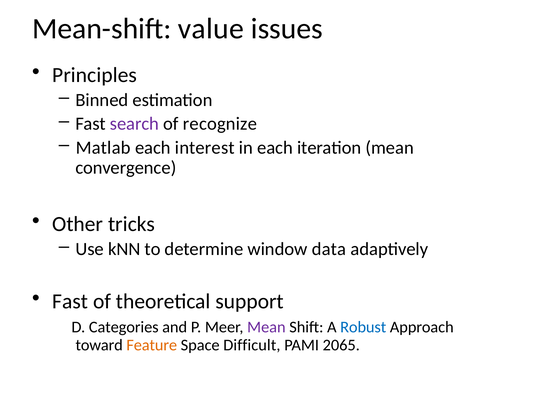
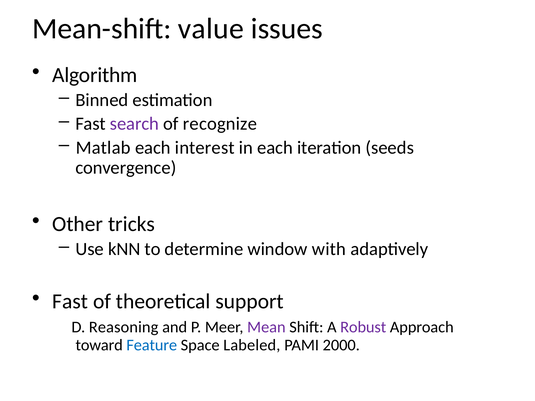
Principles: Principles -> Algorithm (95, 75)
iteration mean: mean -> seeds (390, 148)
data: data -> with (329, 249)
Categories: Categories -> Reasoning (124, 327)
Robust colour: blue -> purple (363, 327)
Feature colour: orange -> blue (152, 345)
Difficult: Difficult -> Labeled (252, 345)
2065: 2065 -> 2000 (341, 345)
